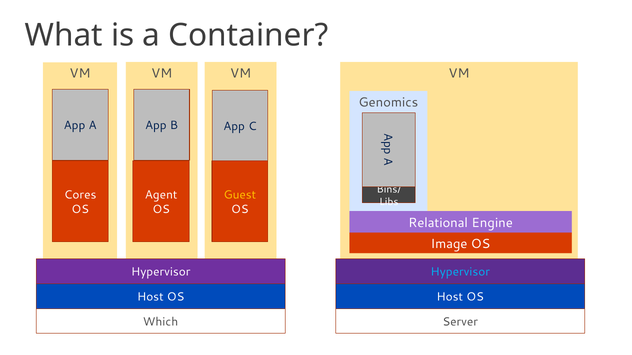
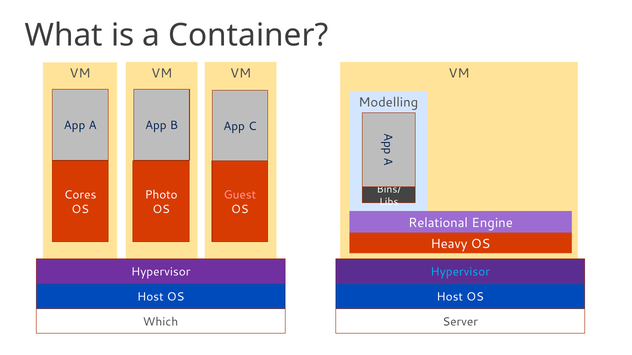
Genomics: Genomics -> Modelling (388, 102)
Agent: Agent -> Photo (161, 195)
Guest colour: yellow -> pink (240, 195)
Image: Image -> Heavy (449, 244)
